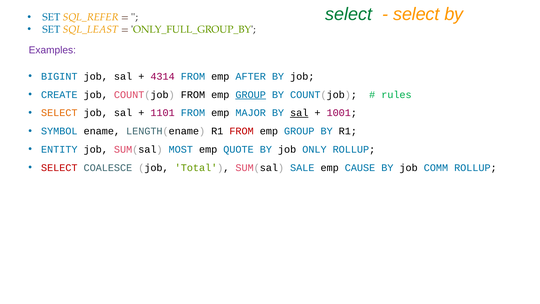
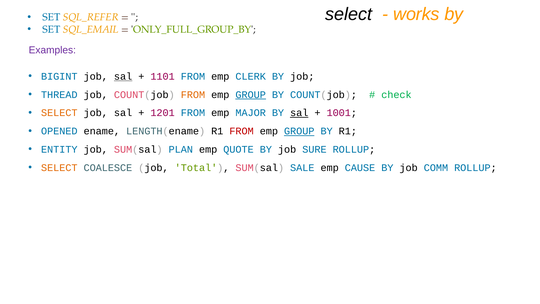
select colour: green -> black (349, 14)
select: select -> works (416, 14)
SQL_LEAST: SQL_LEAST -> SQL_EMAIL (91, 29)
sal underline: none -> present (123, 76)
4314: 4314 -> 1101 (163, 76)
AFTER: AFTER -> CLERK (251, 76)
CREATE: CREATE -> THREAD (59, 95)
FROM colour: black -> orange (193, 95)
rules: rules -> check (396, 95)
1101: 1101 -> 1201 (163, 113)
SYMBOL: SYMBOL -> OPENED (59, 131)
GROUP underline: none -> present (299, 131)
MOST: MOST -> PLAN (181, 149)
ONLY: ONLY -> SURE (314, 149)
SELECT colour: red -> orange (59, 168)
